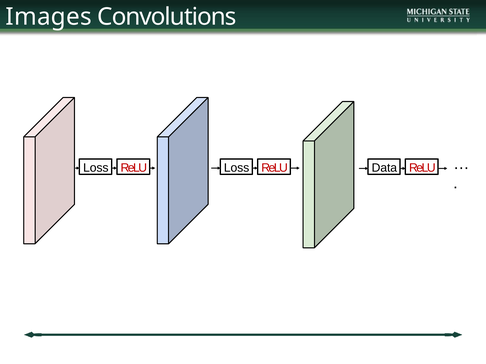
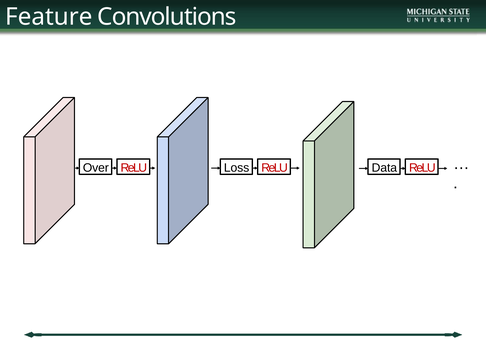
Images: Images -> Feature (49, 17)
Loss: Loss -> Over (96, 168)
